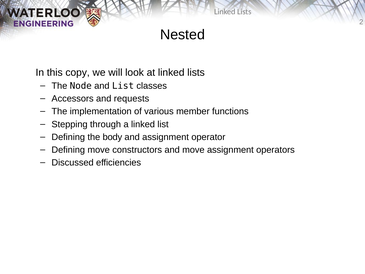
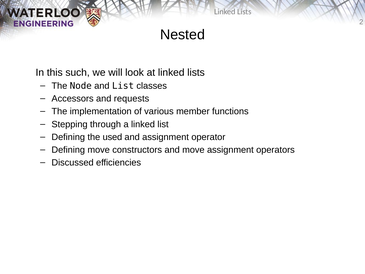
copy: copy -> such (78, 72)
body: body -> used (112, 137)
